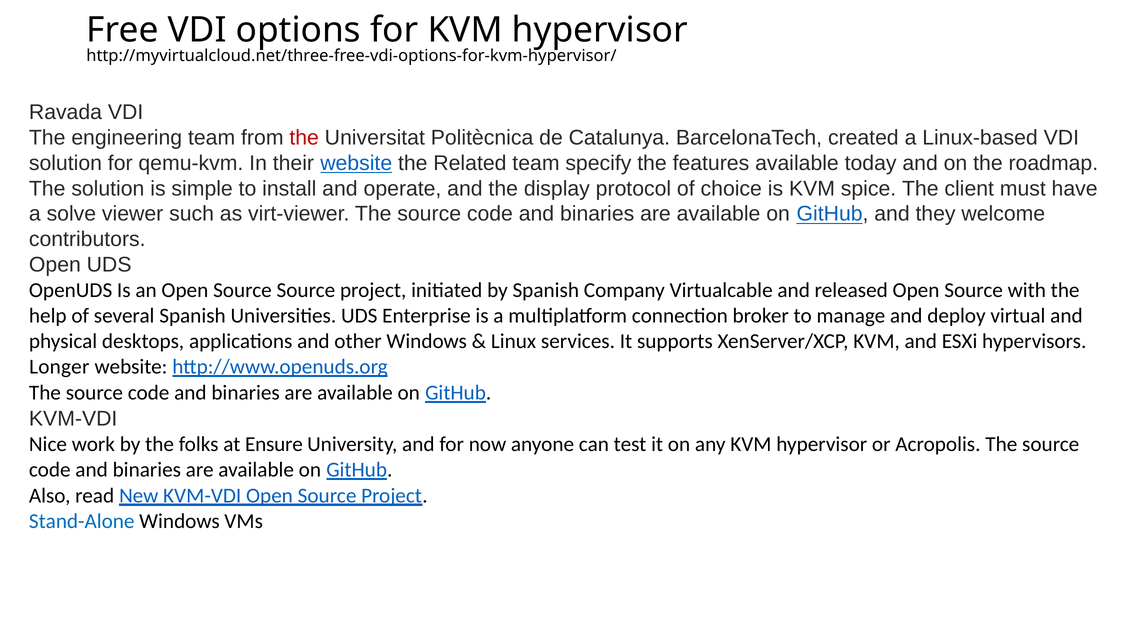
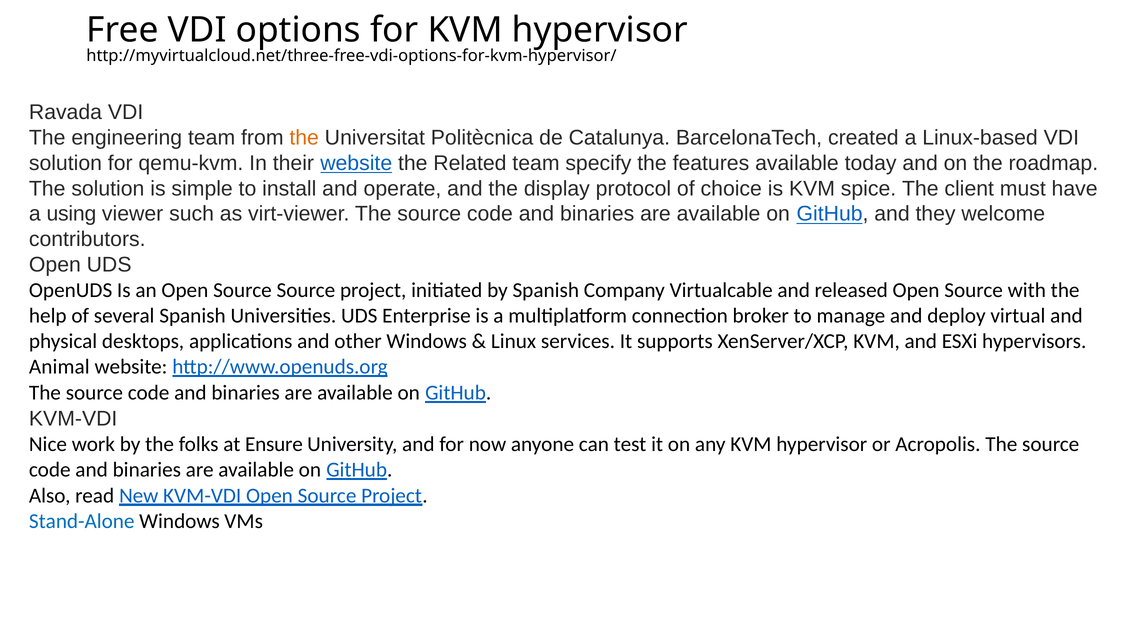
the colour: red -> orange (304, 137)
solve: solve -> using (71, 214)
Longer: Longer -> Animal (59, 367)
